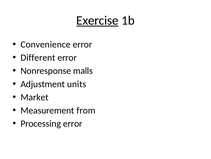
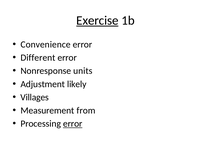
malls: malls -> units (83, 71)
units: units -> likely (77, 84)
Market: Market -> Villages (35, 97)
error underline: none -> present (73, 123)
